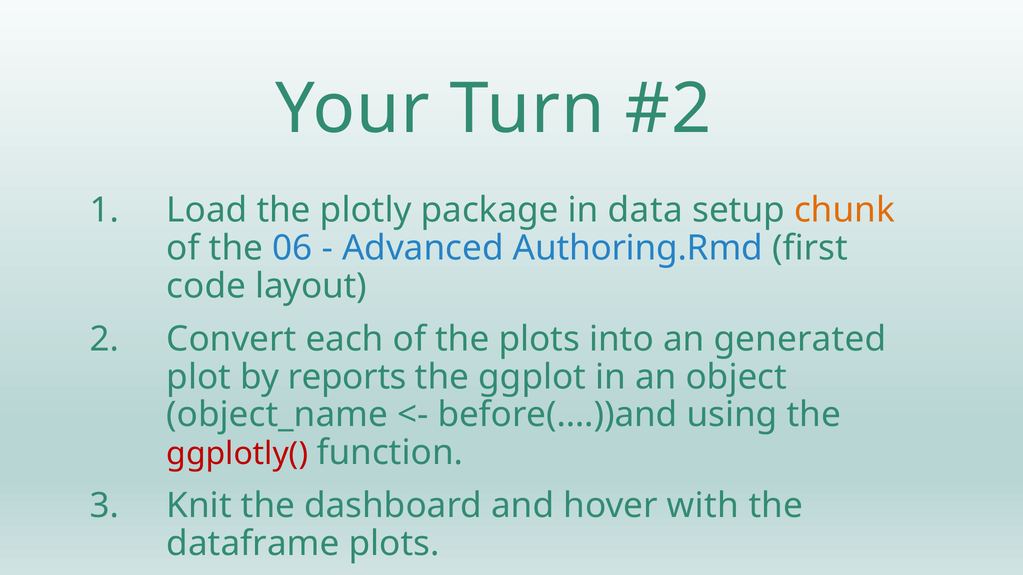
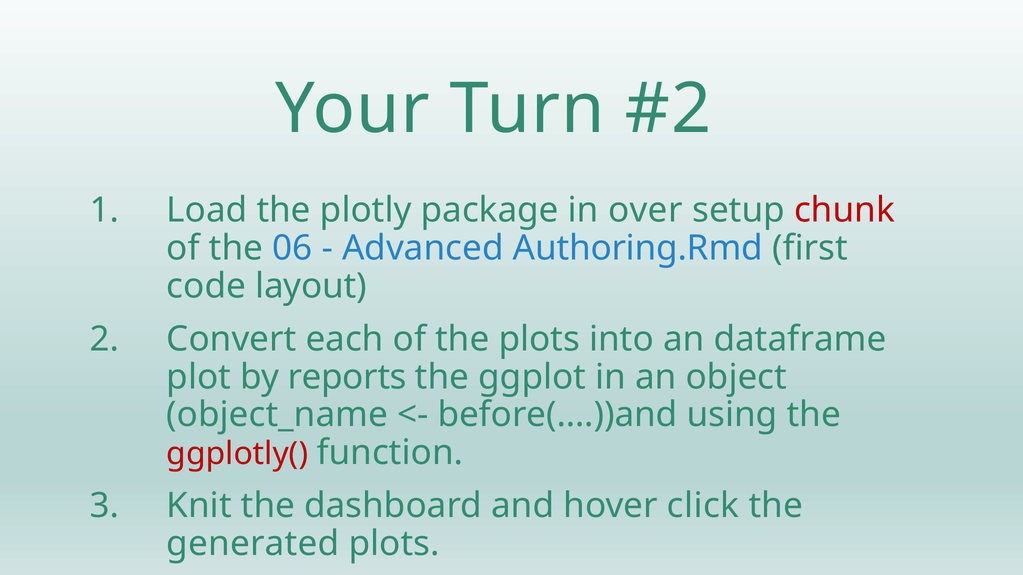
data: data -> over (645, 210)
chunk colour: orange -> red (844, 210)
generated: generated -> dataframe (800, 339)
with: with -> click (703, 506)
dataframe: dataframe -> generated (253, 544)
